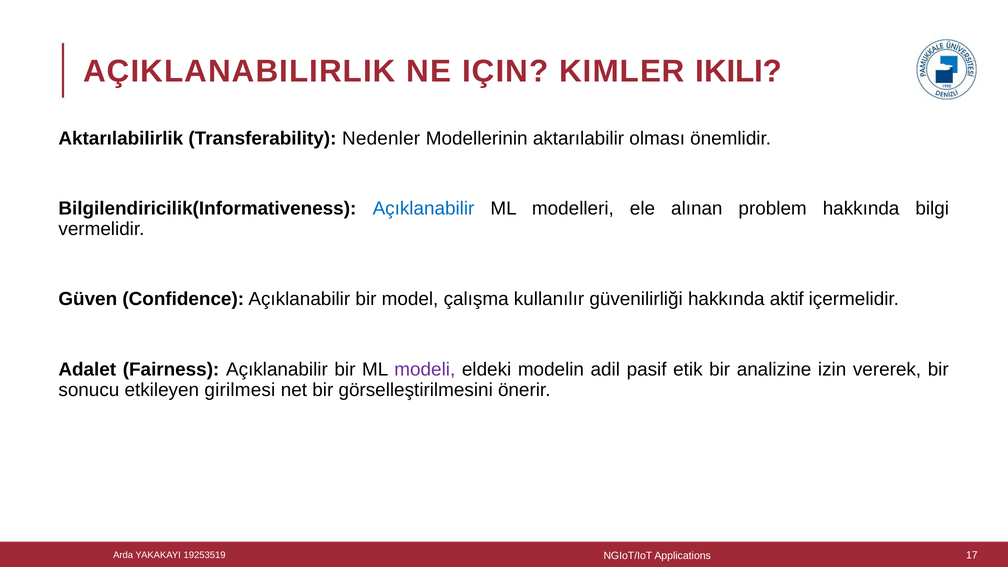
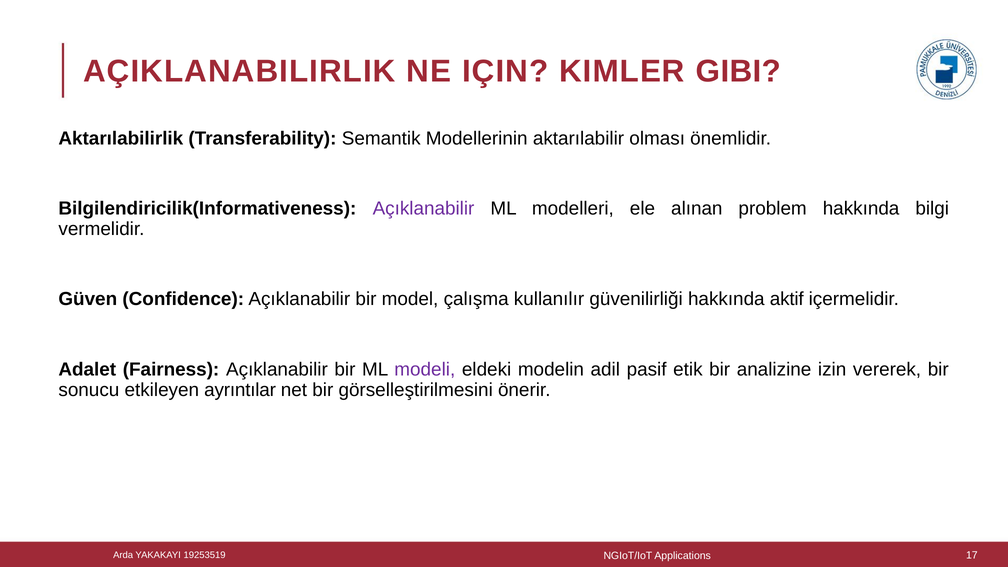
IKILI: IKILI -> GIBI (738, 71)
Nedenler: Nedenler -> Semantik (381, 138)
Açıklanabilir colour: blue -> purple (424, 209)
girilmesi: girilmesi -> ayrıntılar (240, 390)
